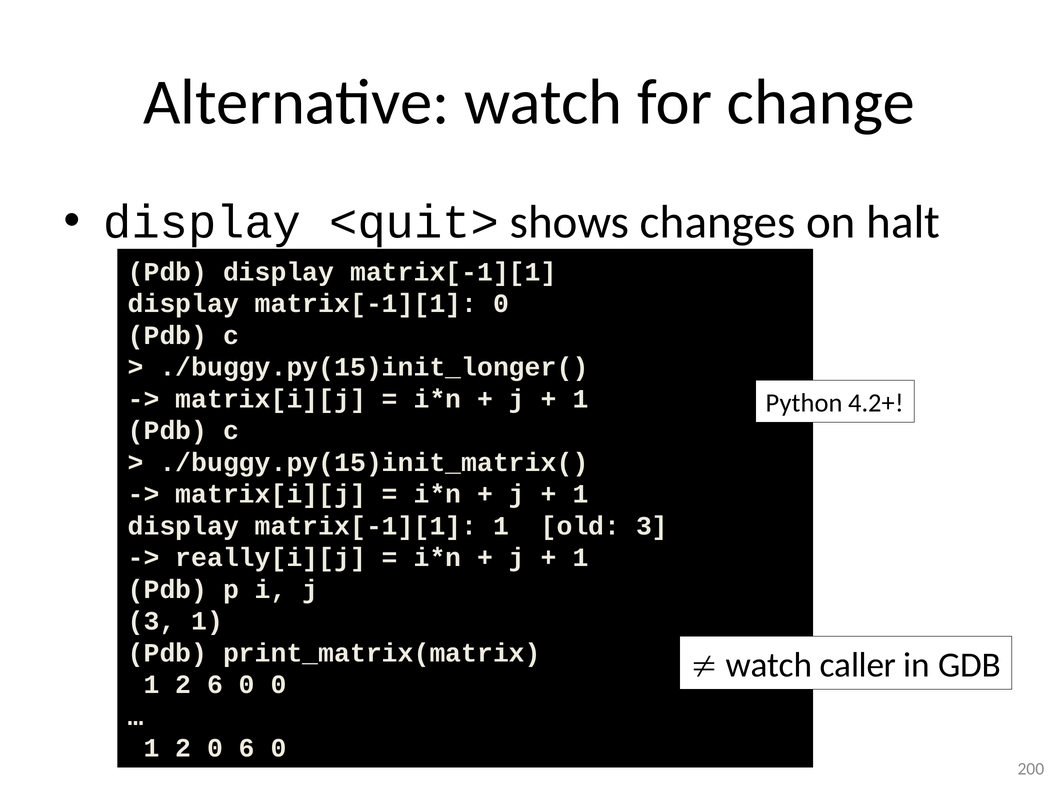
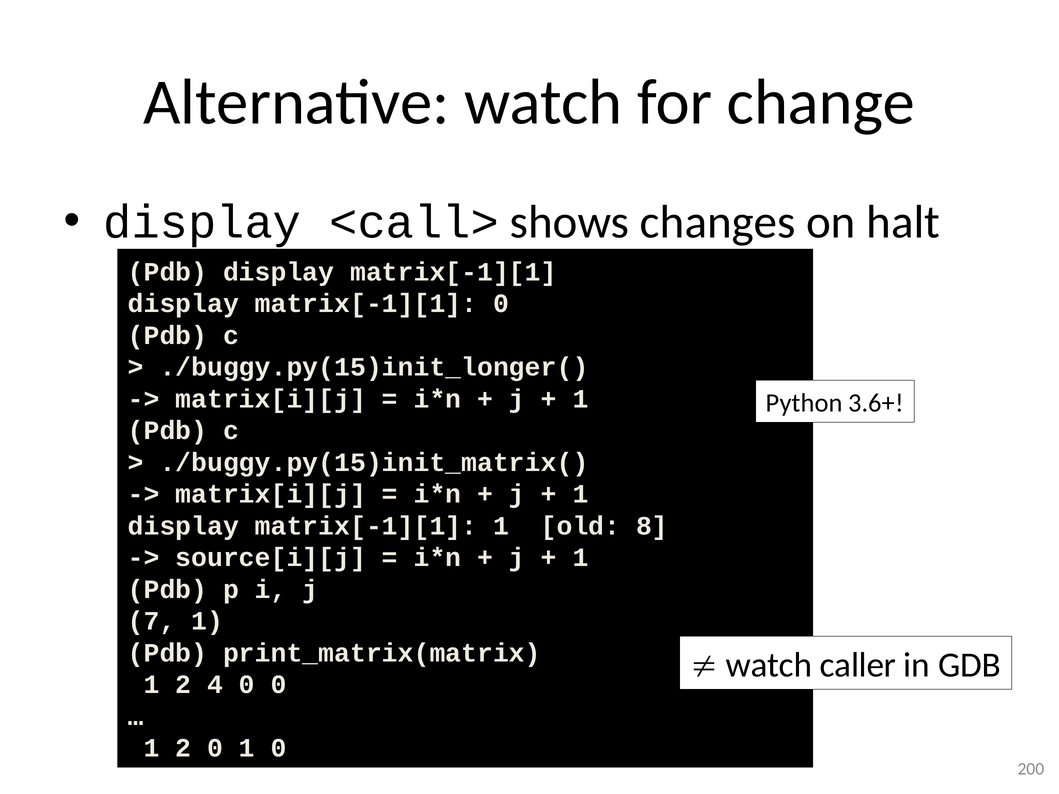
<quit>: <quit> -> <call> (414, 222)
4.2+: 4.2+ -> 3.6+ (876, 403)
old 3: 3 -> 8 (652, 526)
really[i][j: really[i][j -> source[i][j (271, 558)
3: 3 -> 7 (152, 621)
2 6: 6 -> 4 (215, 685)
0 6: 6 -> 1 (247, 748)
